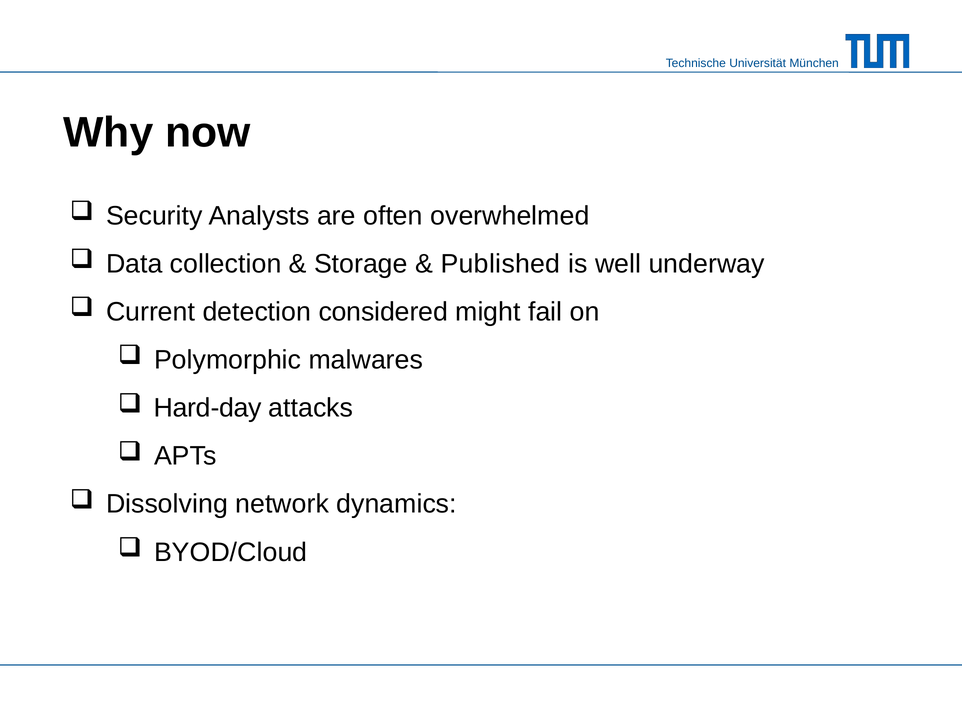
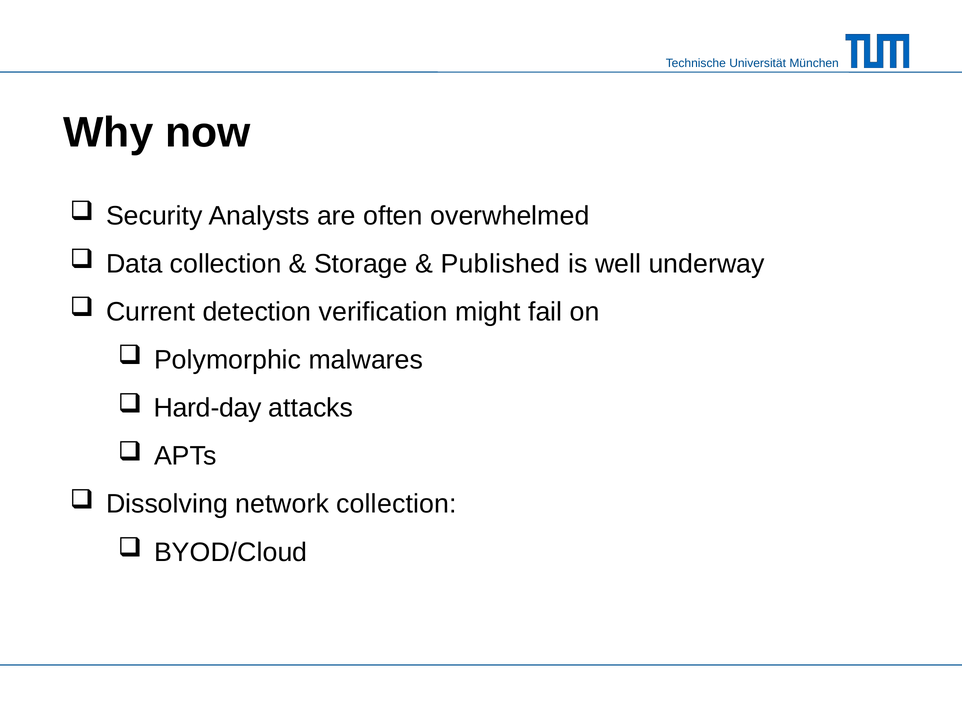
considered: considered -> verification (383, 312)
network dynamics: dynamics -> collection (396, 505)
